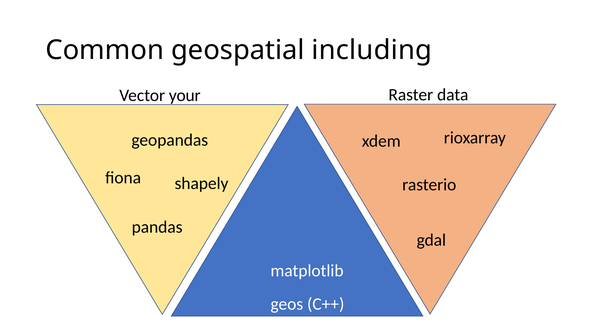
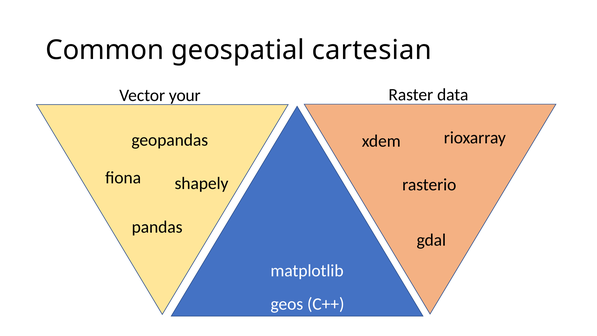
including: including -> cartesian (372, 50)
